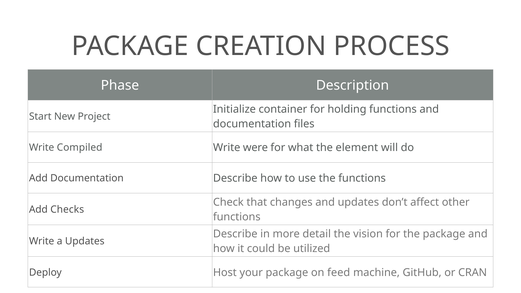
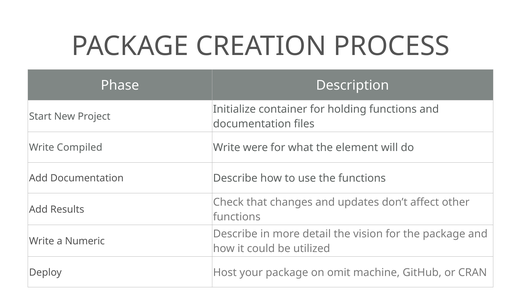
Checks: Checks -> Results (67, 210)
a Updates: Updates -> Numeric (85, 241)
feed: feed -> omit (339, 272)
